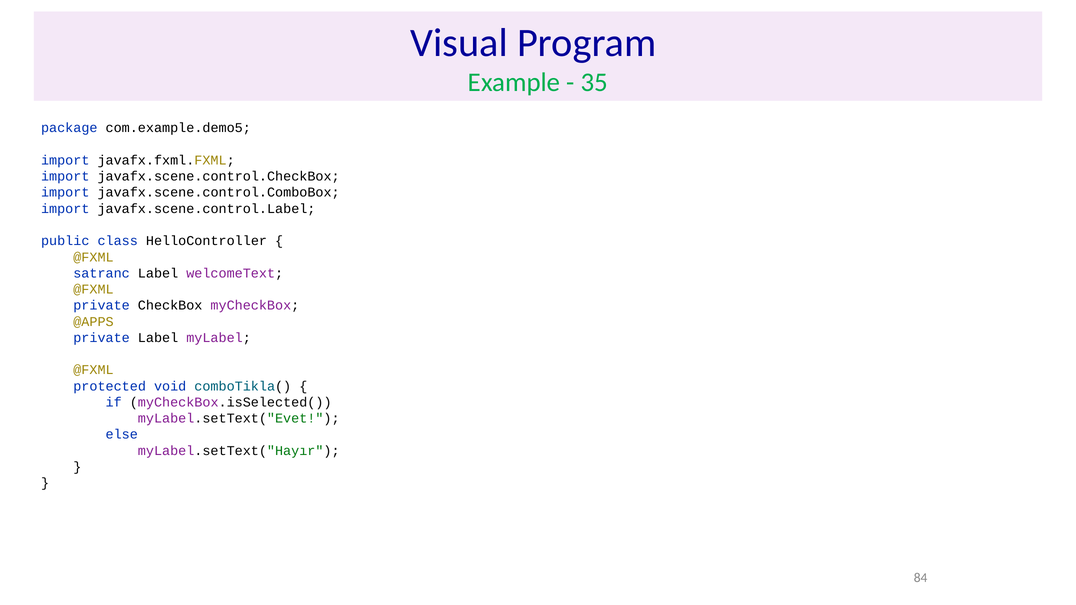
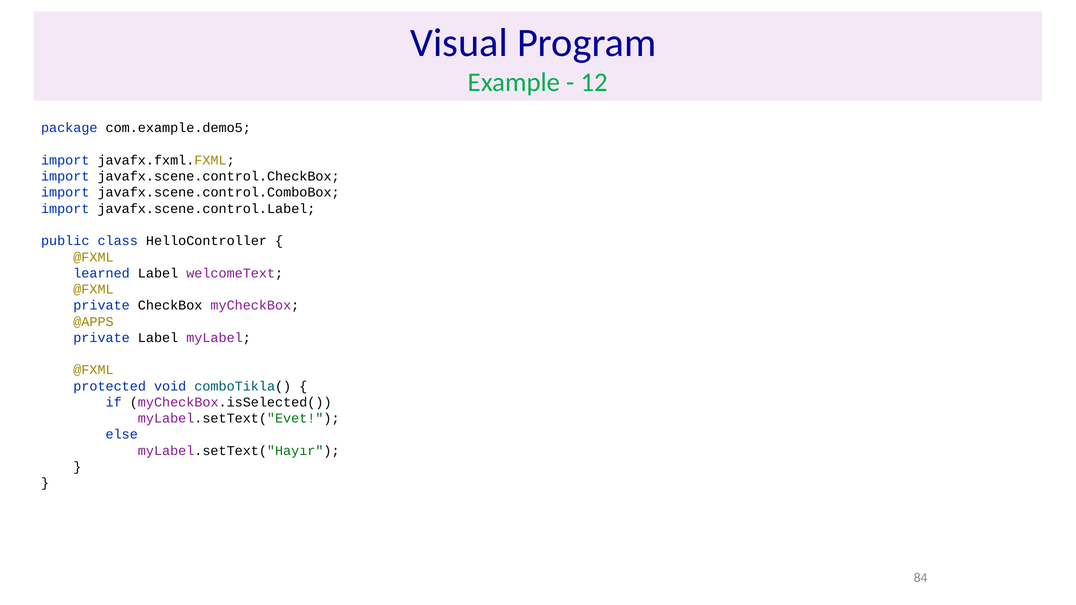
35: 35 -> 12 (594, 82)
satranc: satranc -> learned (102, 273)
